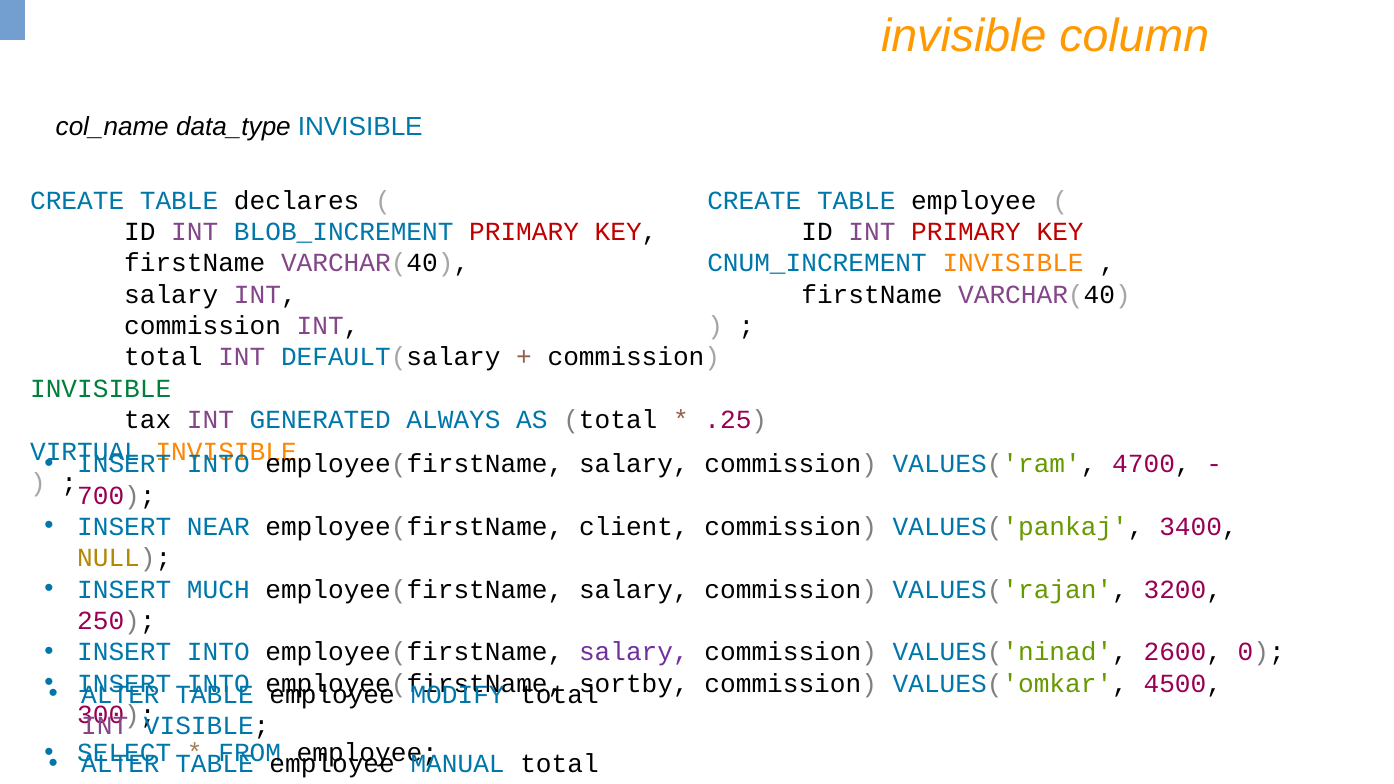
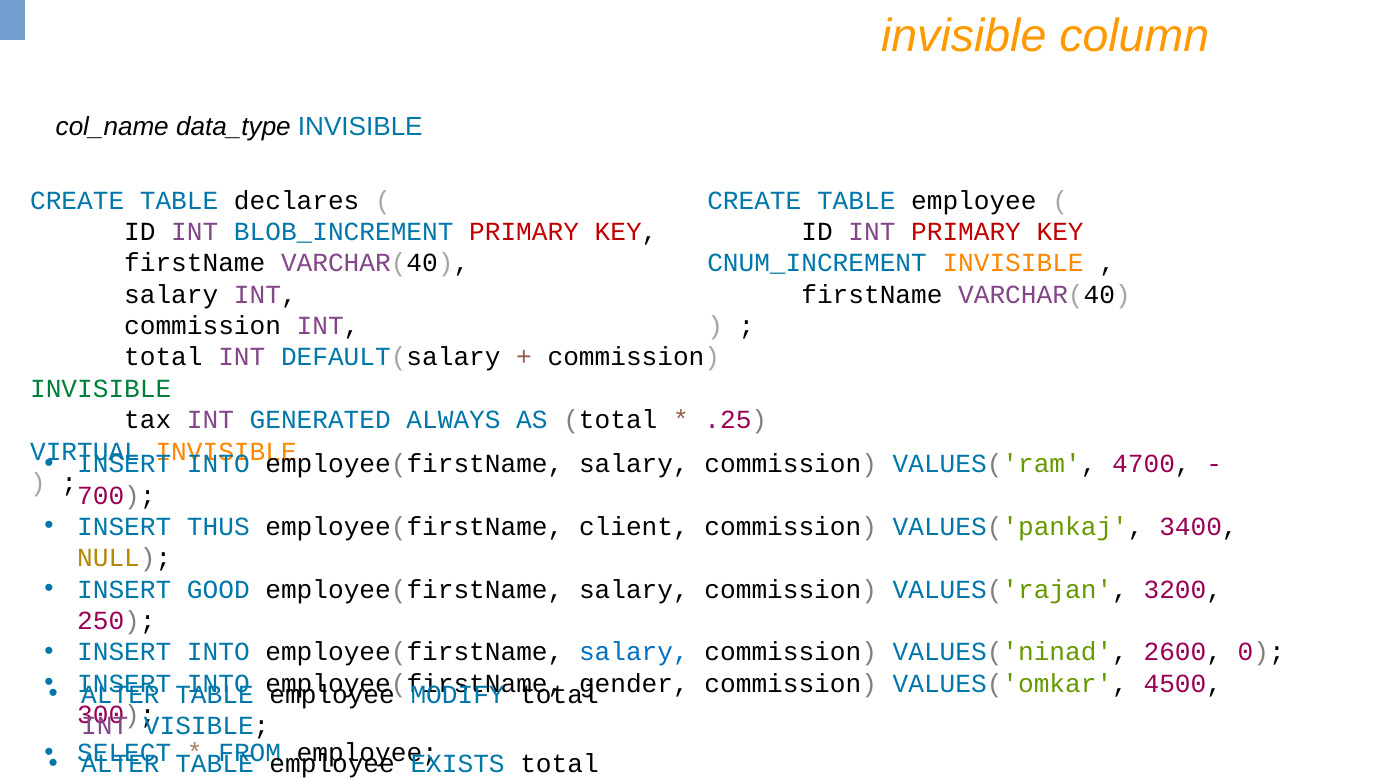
NEAR: NEAR -> THUS (218, 527)
MUCH: MUCH -> GOOD (218, 590)
salary colour: purple -> blue (634, 652)
sortby: sortby -> gender (634, 684)
MANUAL: MANUAL -> EXISTS (458, 764)
